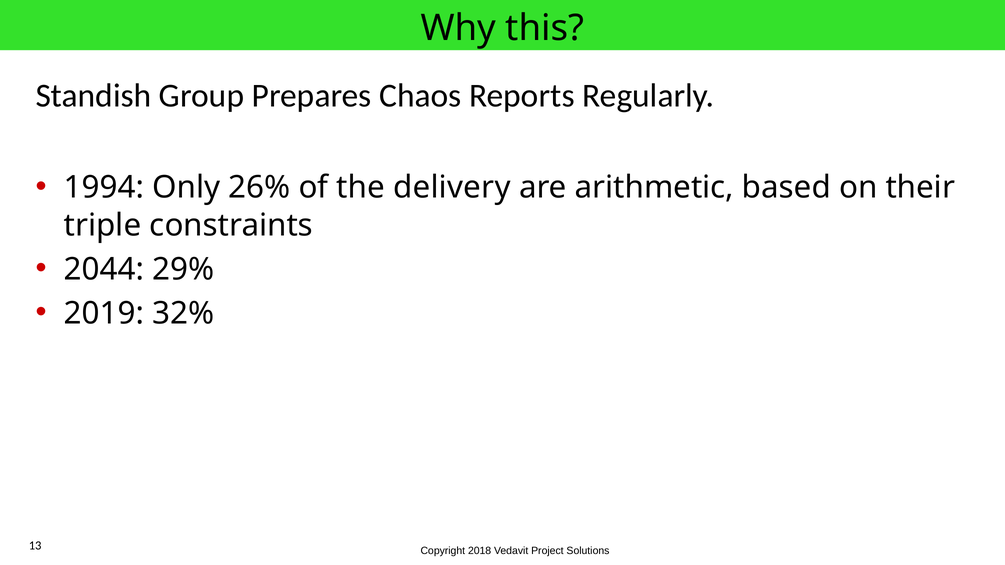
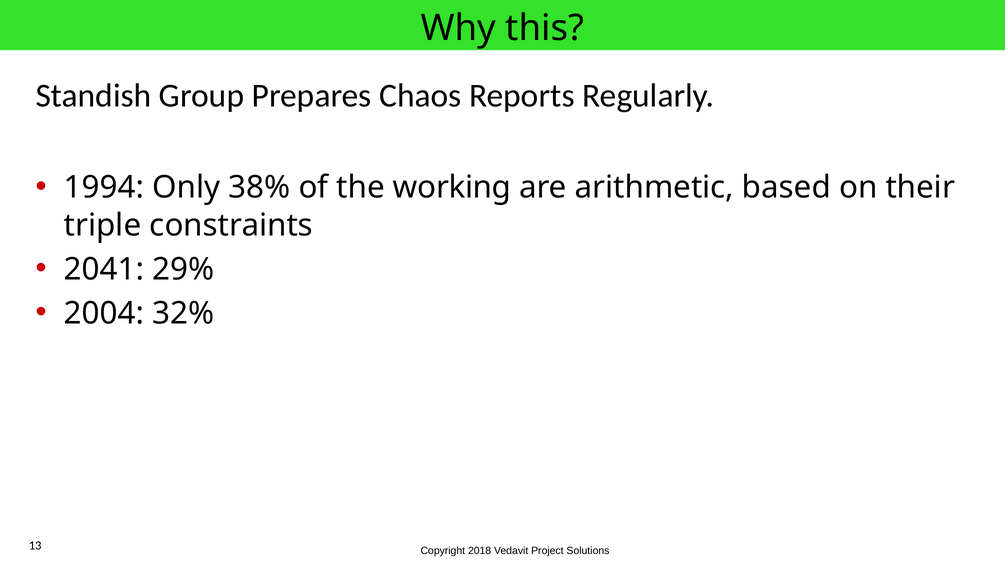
26%: 26% -> 38% (259, 188)
delivery: delivery -> working (452, 188)
2044: 2044 -> 2041 (104, 269)
2019: 2019 -> 2004 (104, 313)
